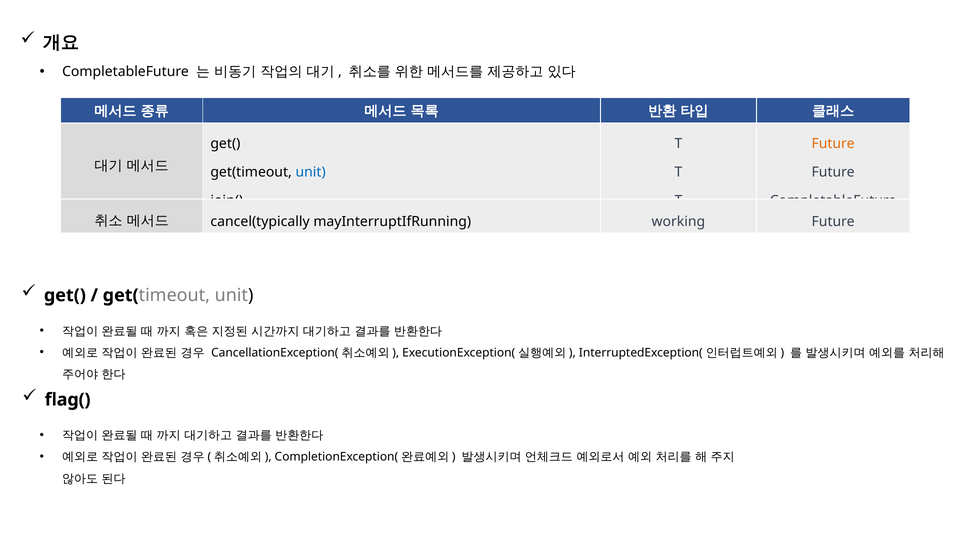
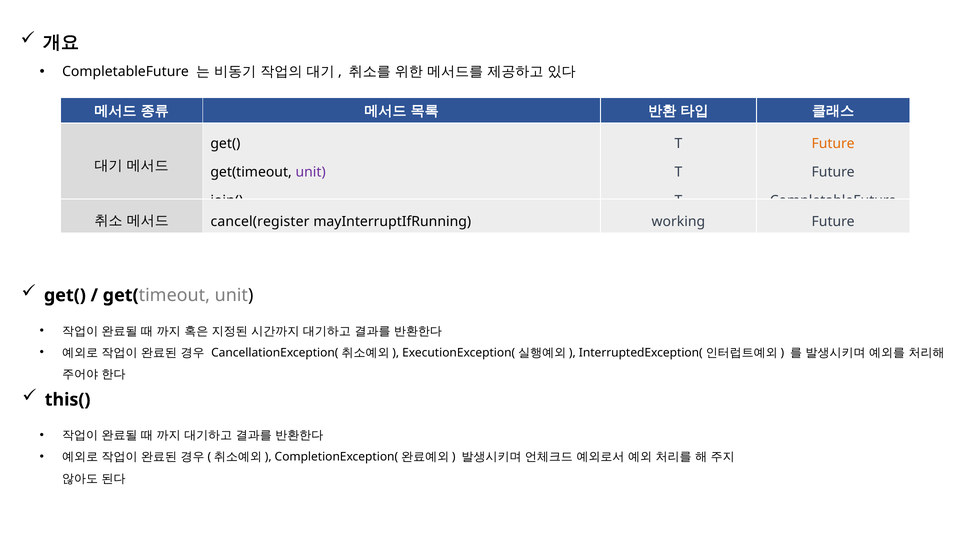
unit colour: blue -> purple (311, 172)
cancel(typically: cancel(typically -> cancel(register (260, 222)
flag(: flag( -> this( (68, 400)
